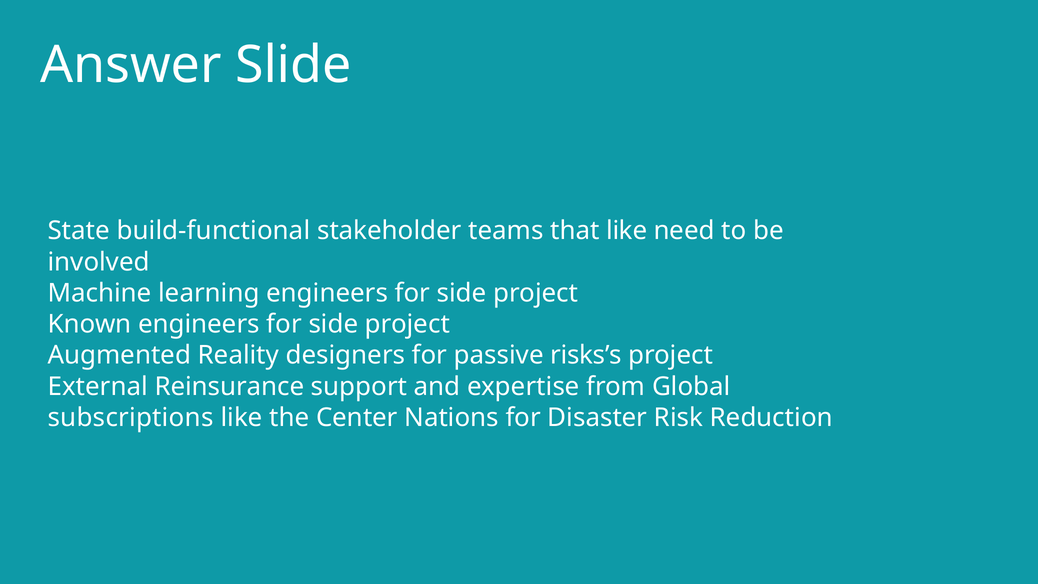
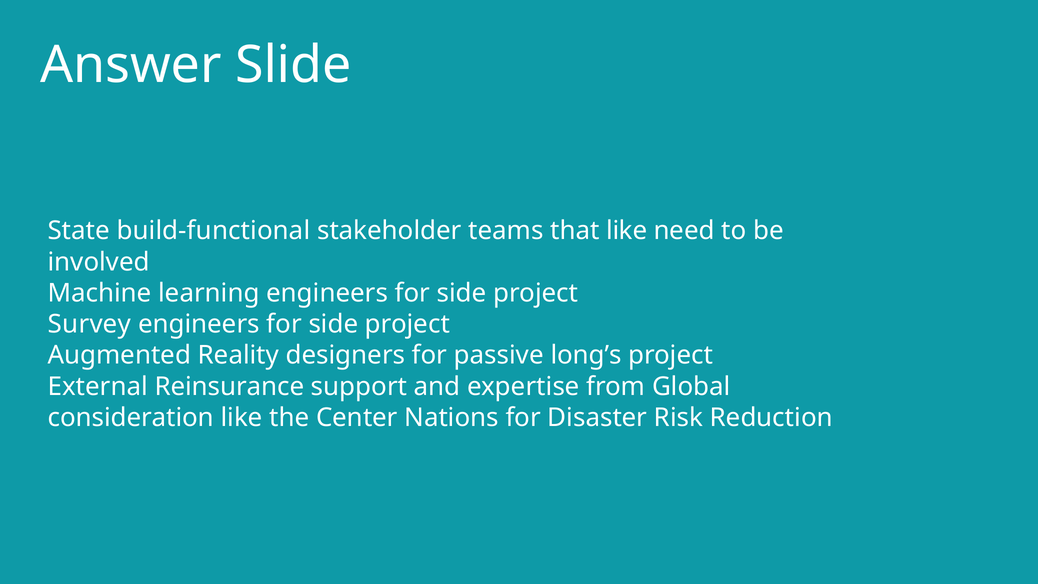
Known: Known -> Survey (89, 324)
risks’s: risks’s -> long’s (586, 355)
subscriptions: subscriptions -> consideration (131, 418)
